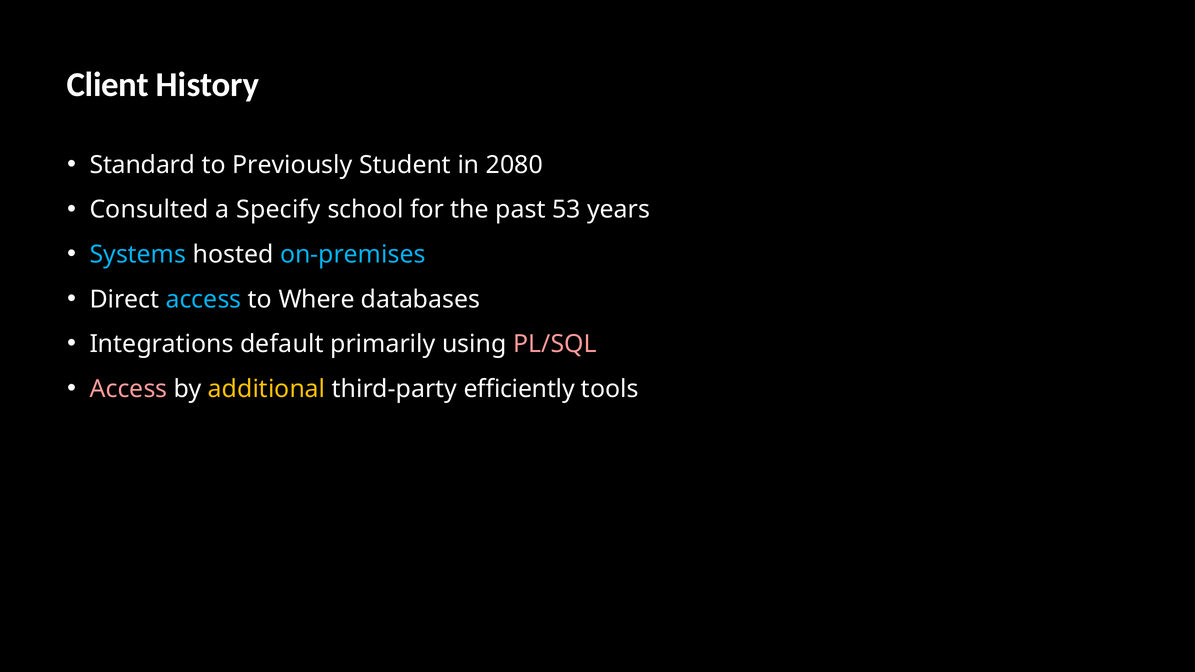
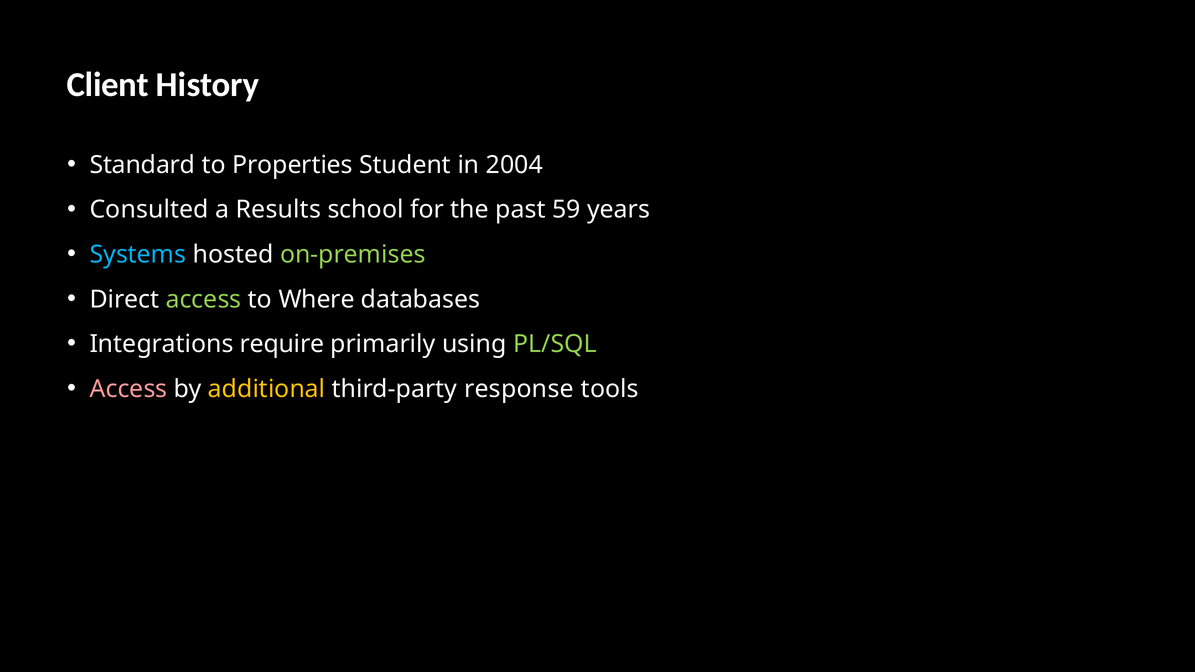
Previously: Previously -> Properties (292, 165)
2080: 2080 -> 2004 (514, 165)
Specify: Specify -> Results (278, 210)
53: 53 -> 59 (566, 210)
on-premises colour: light blue -> light green (353, 255)
access colour: light blue -> light green (203, 299)
default: default -> require (282, 344)
PL/SQL colour: pink -> light green (555, 344)
efficiently: efficiently -> response (519, 389)
